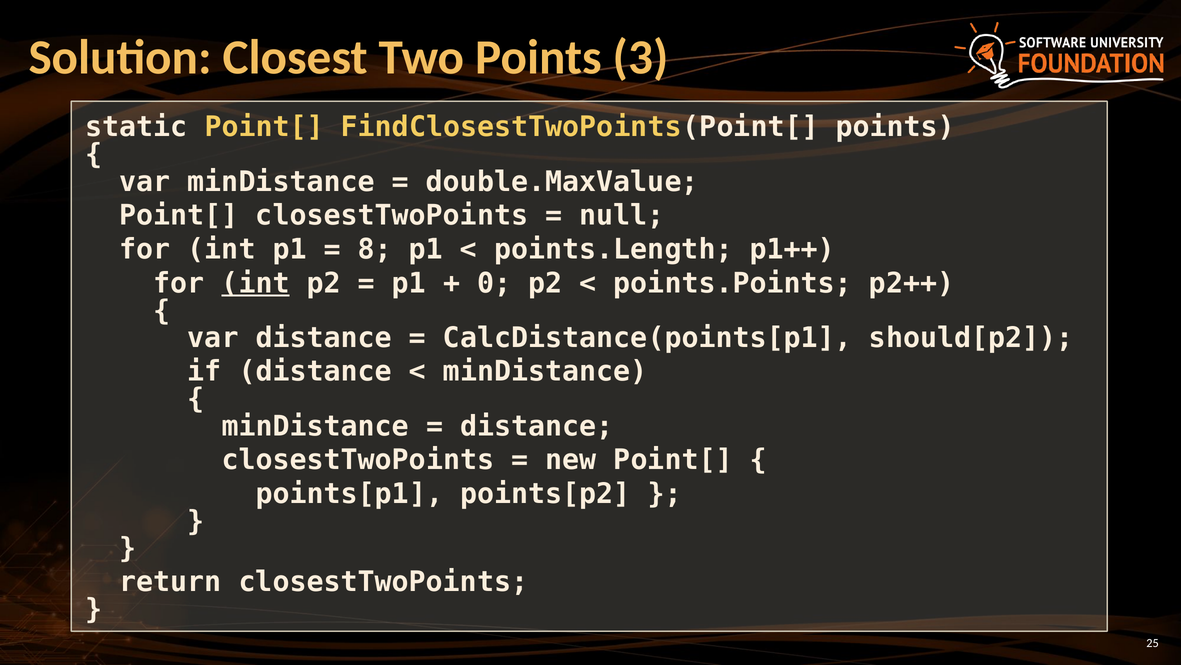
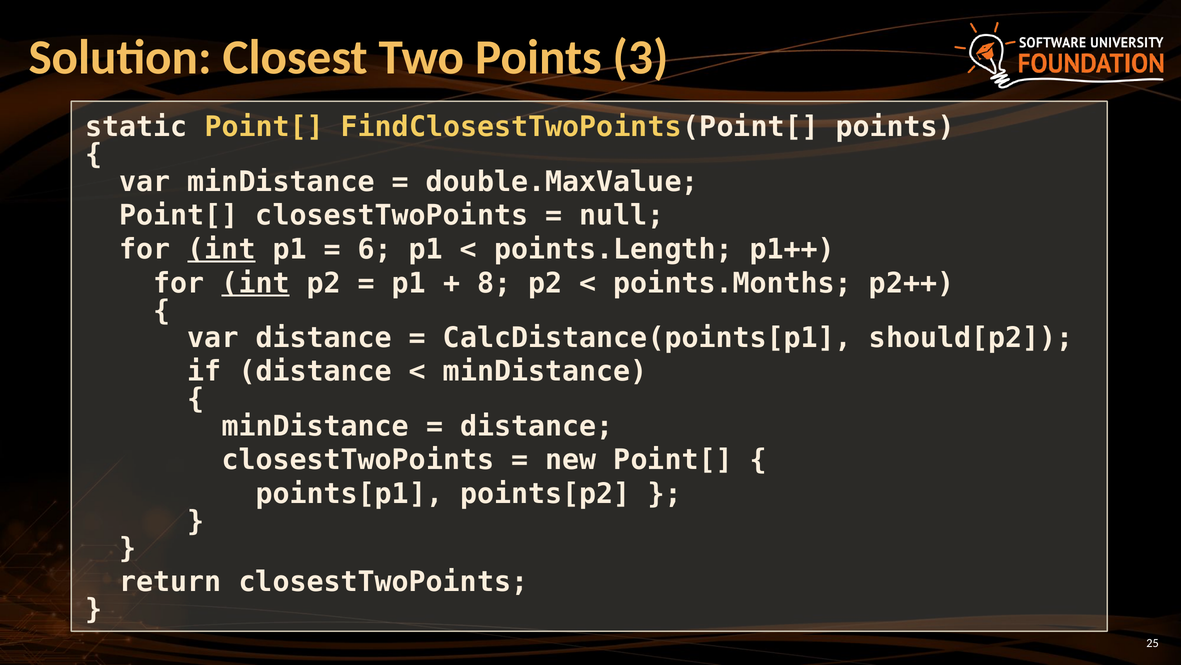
int underline: none -> present (221, 249)
8: 8 -> 6 (375, 249)
0: 0 -> 8 (494, 283)
points.Points: points.Points -> points.Months (733, 283)
